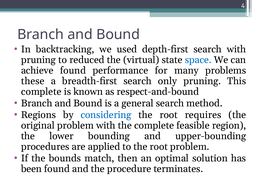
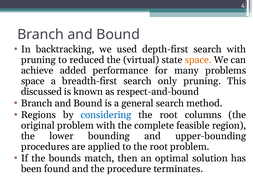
space colour: blue -> orange (198, 60)
achieve found: found -> added (73, 71)
these: these -> space (33, 81)
complete: complete -> discussed (41, 92)
requires: requires -> columns (203, 115)
